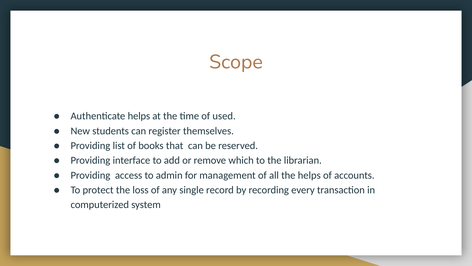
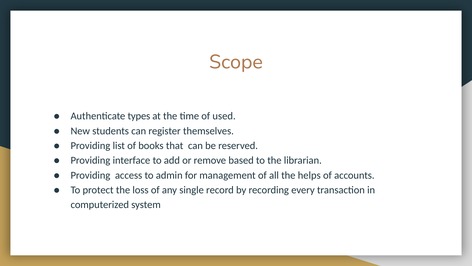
Authenticate helps: helps -> types (139, 116)
which: which -> based (241, 160)
